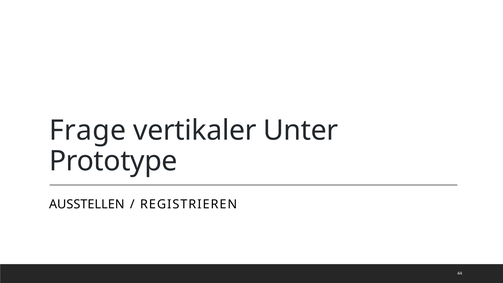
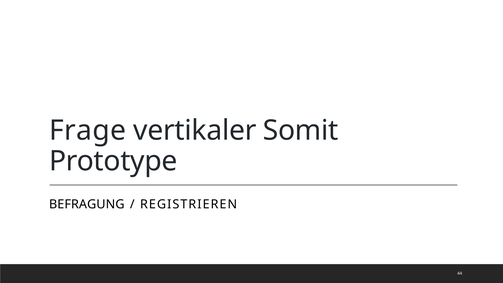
Unter: Unter -> Somit (301, 131)
AUSSTELLEN: AUSSTELLEN -> BEFRAGUNG (87, 204)
